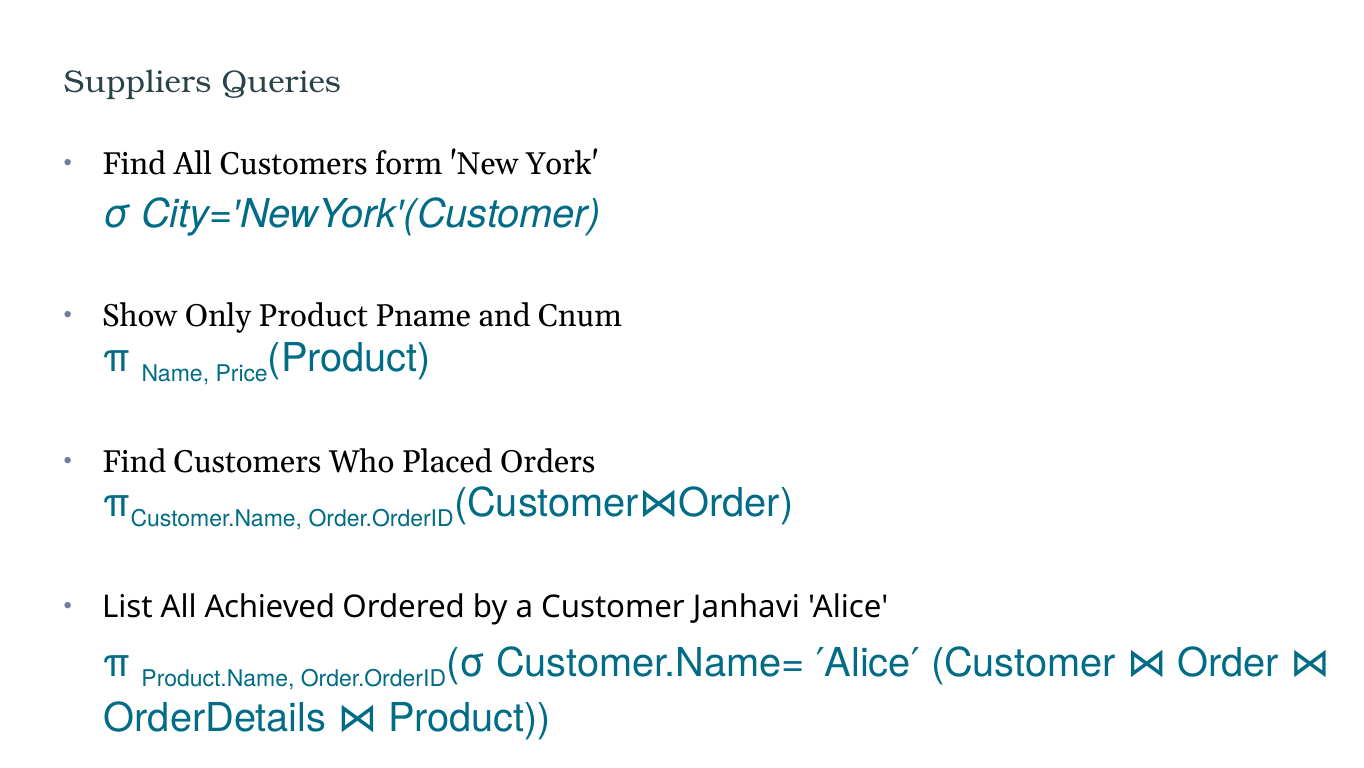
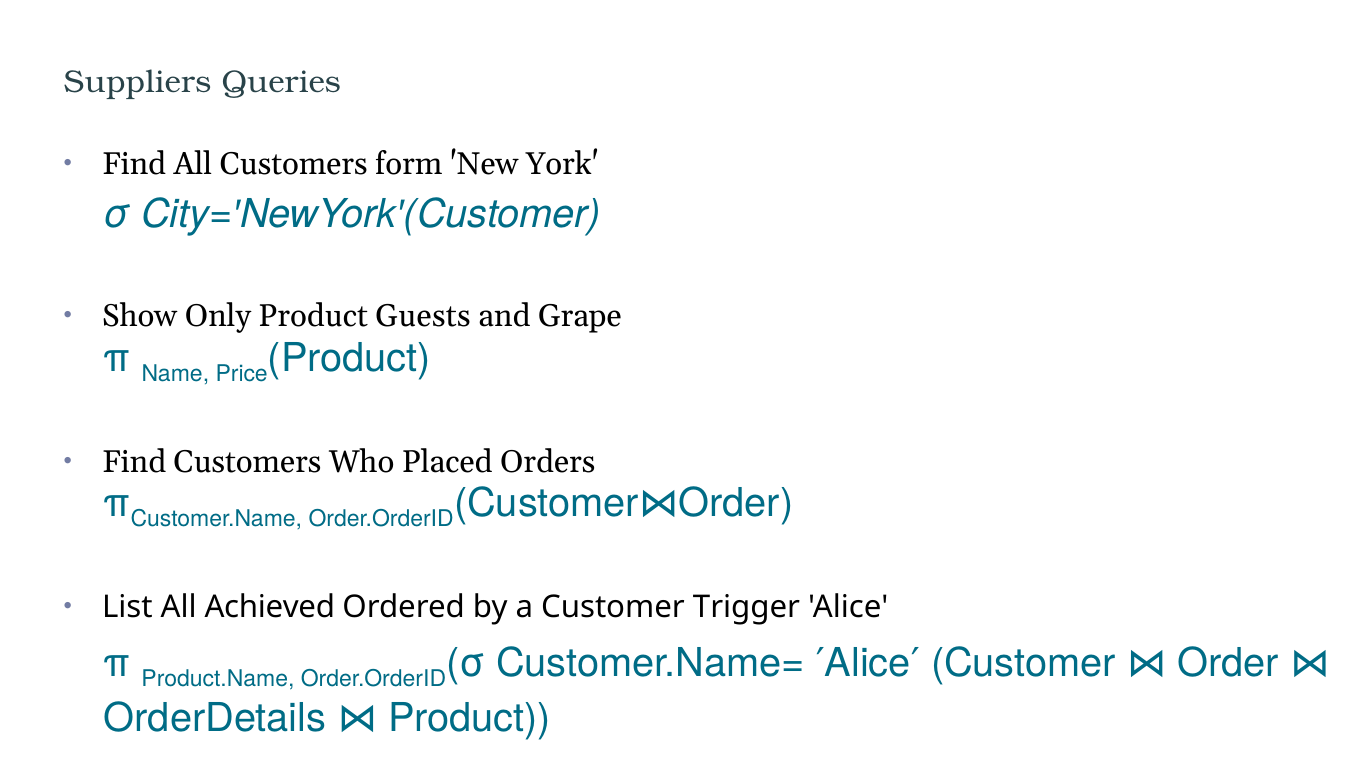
Pname: Pname -> Guests (423, 316)
Cnum: Cnum -> Grape (580, 316)
Janhavi: Janhavi -> Trigger (747, 606)
